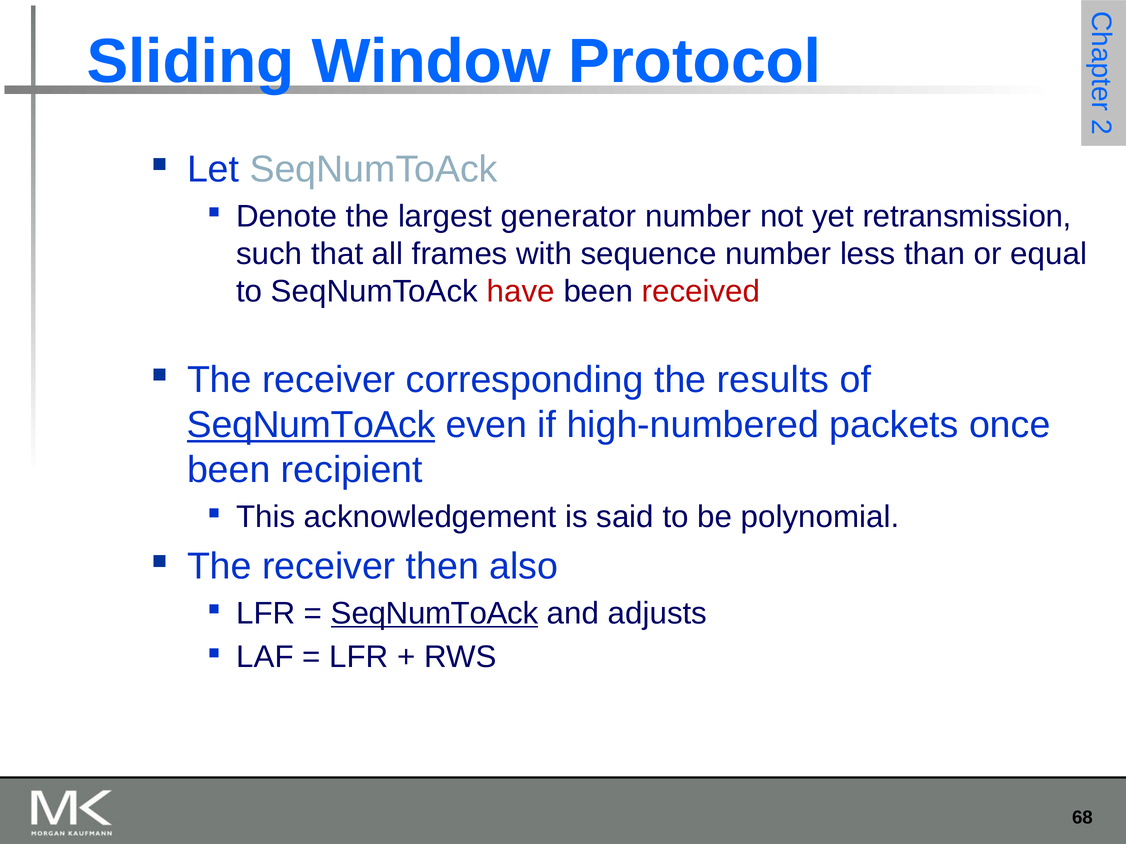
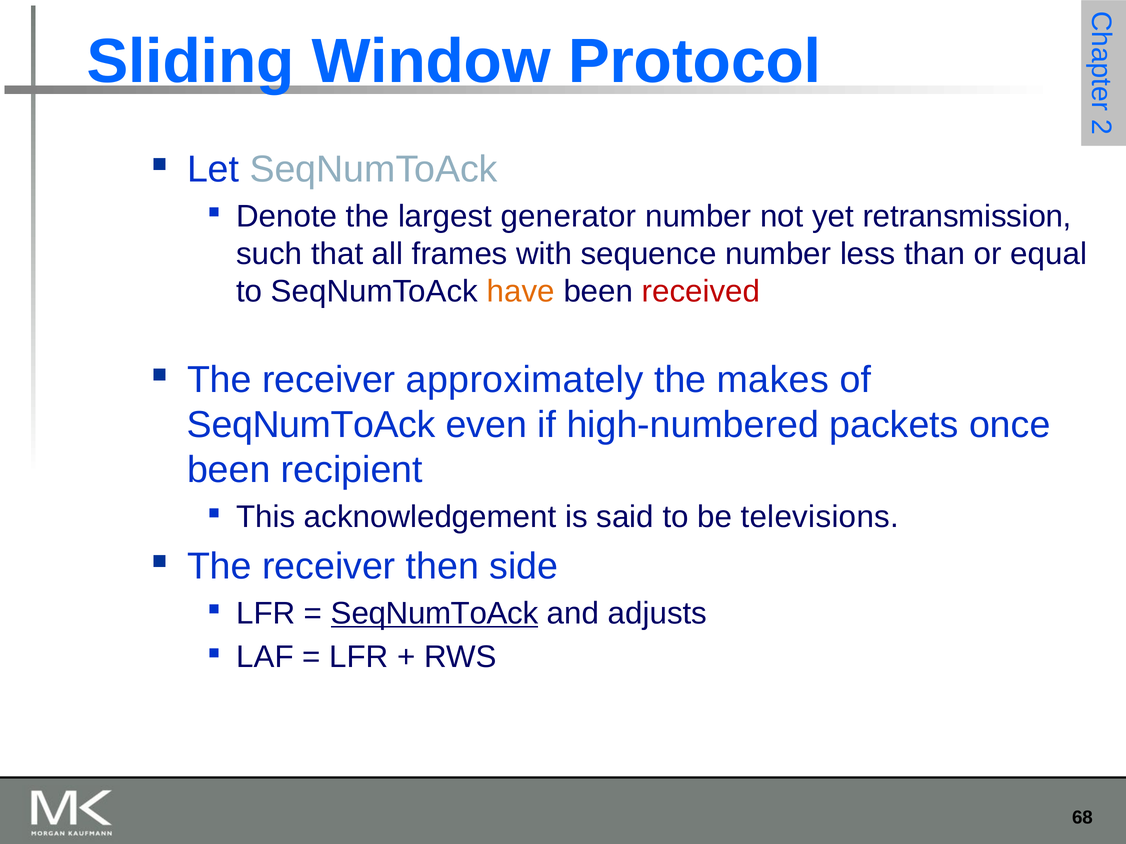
have colour: red -> orange (521, 292)
corresponding: corresponding -> approximately (525, 380)
results: results -> makes (773, 380)
SeqNumToAck underline: present -> none (311, 425)
polynomial: polynomial -> televisions (820, 517)
also: also -> side (524, 567)
